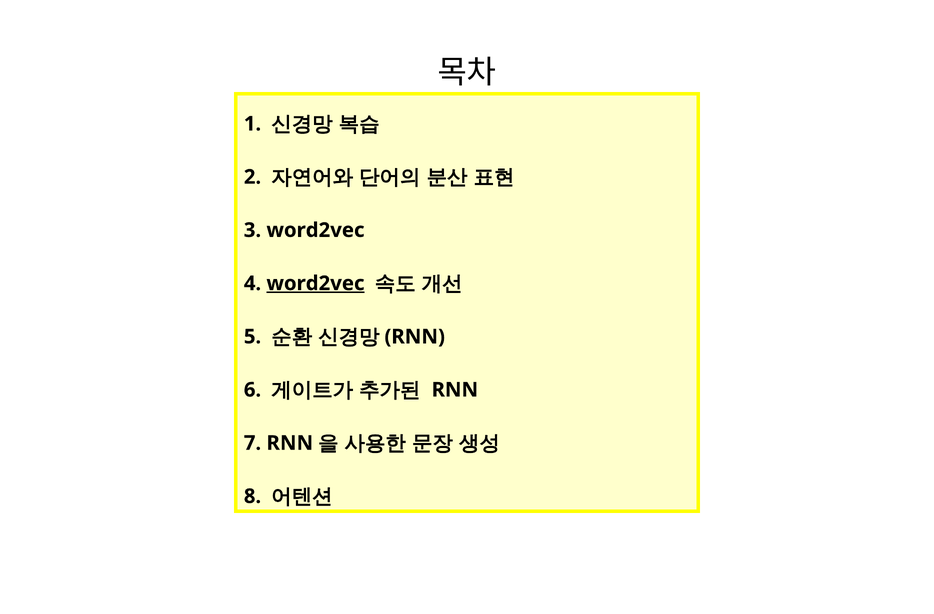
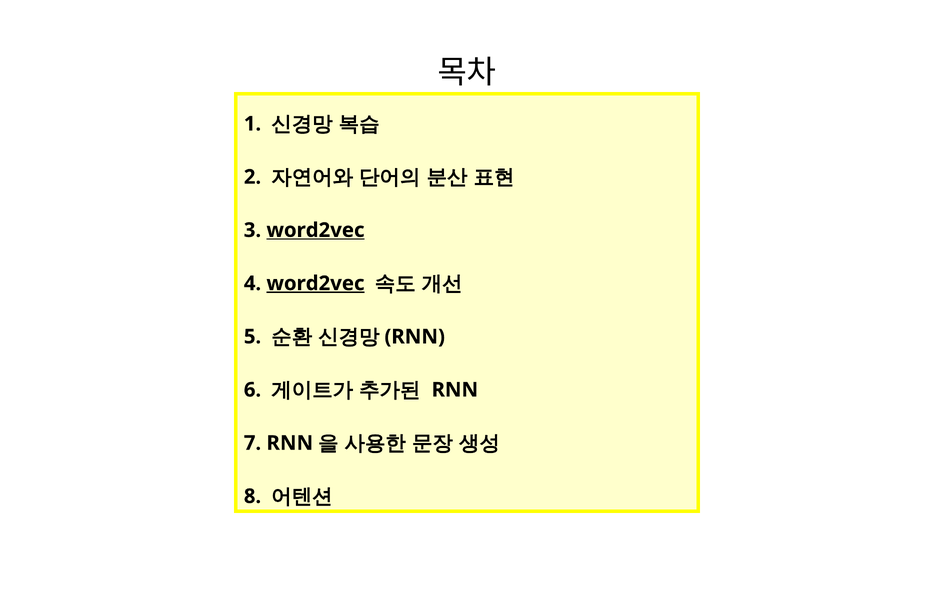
word2vec underline: none -> present (315, 230)
